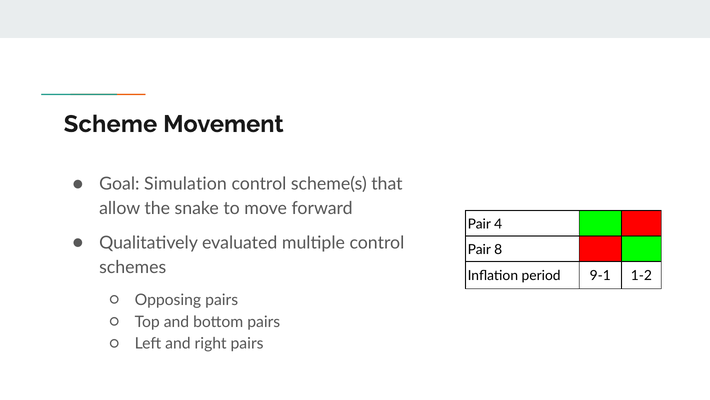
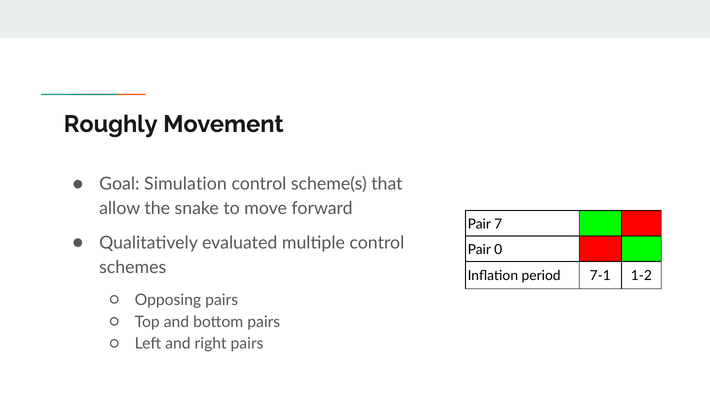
Scheme: Scheme -> Roughly (111, 124)
4: 4 -> 7 (498, 224)
8: 8 -> 0 (498, 249)
9-1: 9-1 -> 7-1 (600, 275)
